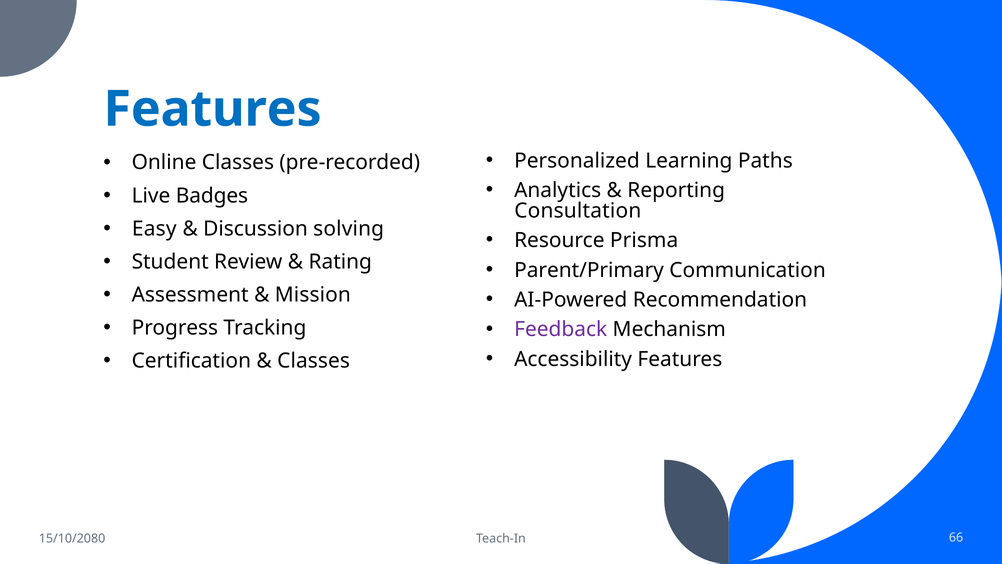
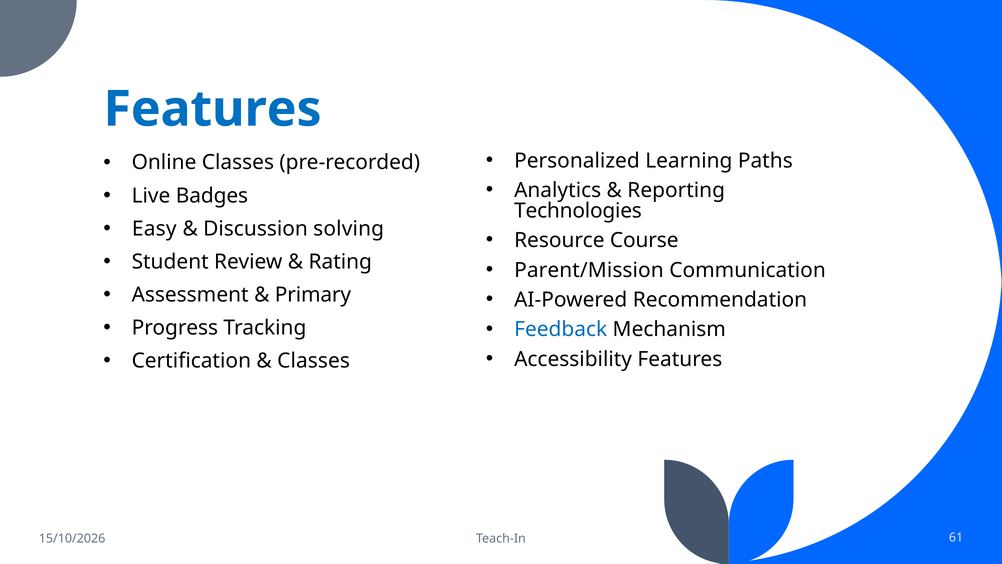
Consultation: Consultation -> Technologies (578, 211)
Prisma: Prisma -> Course (644, 240)
Parent/Primary: Parent/Primary -> Parent/Mission (589, 270)
Mission: Mission -> Primary (313, 295)
Feedback colour: purple -> blue (561, 329)
15/10/2080: 15/10/2080 -> 15/10/2026 (72, 538)
66: 66 -> 61 (956, 537)
